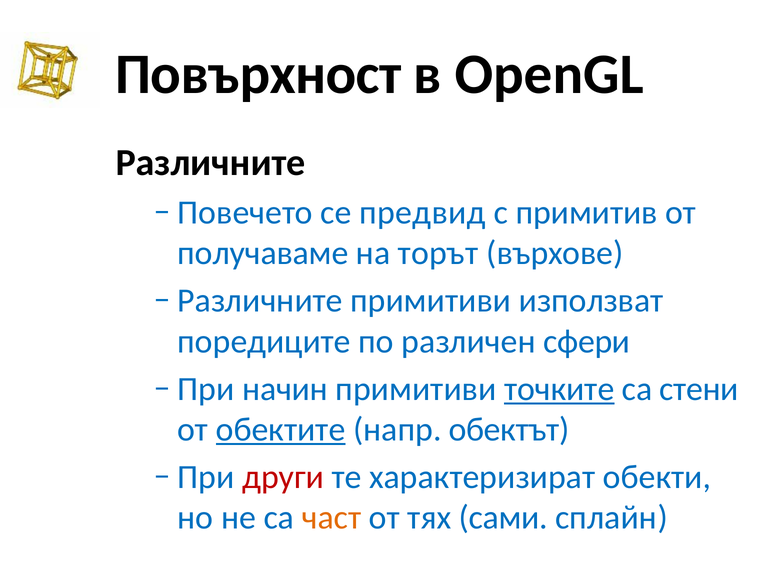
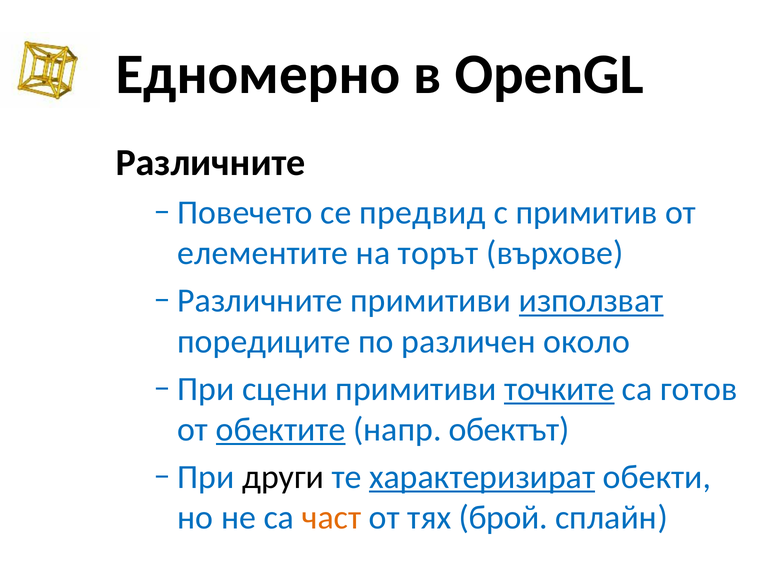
Повърхност: Повърхност -> Едномерно (258, 75)
получаваме: получаваме -> елементите (263, 253)
използват underline: none -> present (591, 300)
сфери: сфери -> около (587, 341)
начин: начин -> сцени (285, 389)
стени: стени -> готов (699, 389)
други colour: red -> black (283, 477)
характеризират underline: none -> present (482, 477)
сами: сами -> брой (503, 517)
